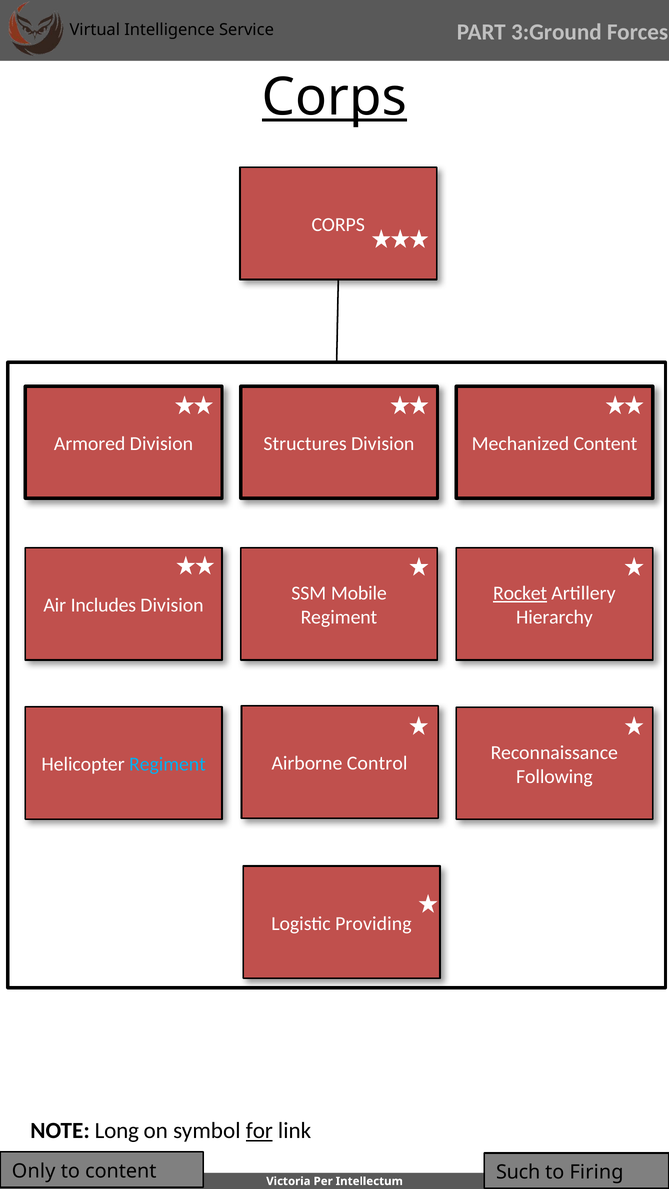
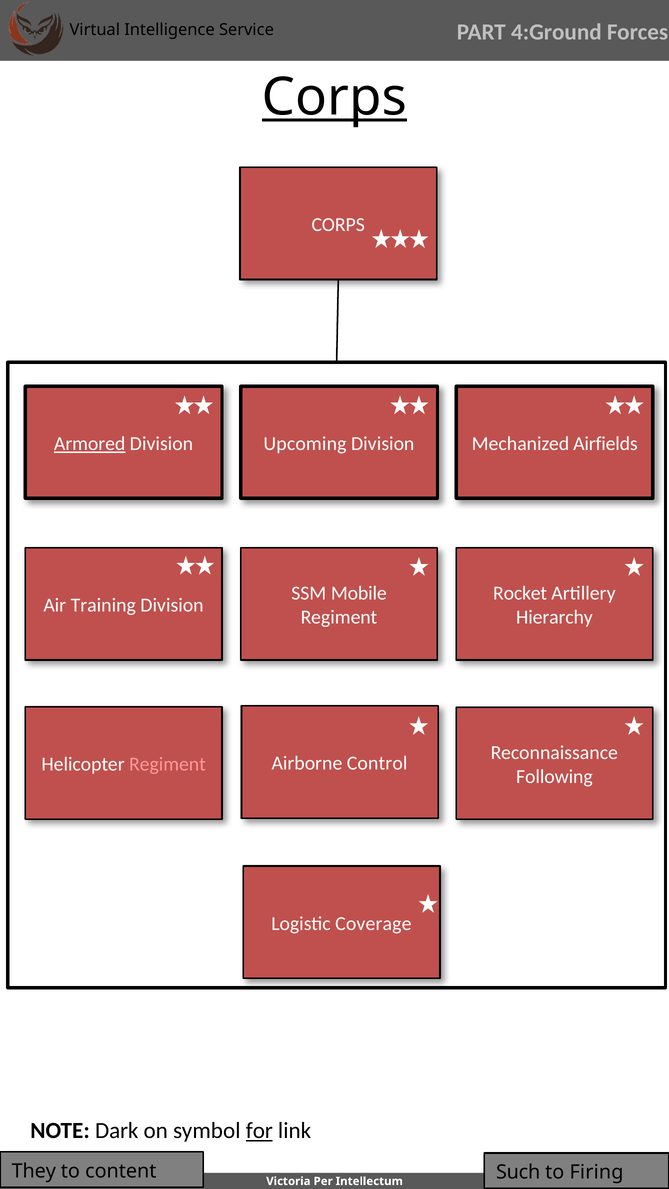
3:Ground: 3:Ground -> 4:Ground (556, 32)
Armored underline: none -> present (90, 444)
Structures: Structures -> Upcoming (305, 444)
Mechanized Content: Content -> Airfields (605, 444)
Rocket underline: present -> none (520, 593)
Includes: Includes -> Training (103, 605)
Regiment colour: light blue -> pink (167, 765)
Providing: Providing -> Coverage (373, 924)
Long: Long -> Dark (117, 1131)
Only: Only -> They (34, 1171)
